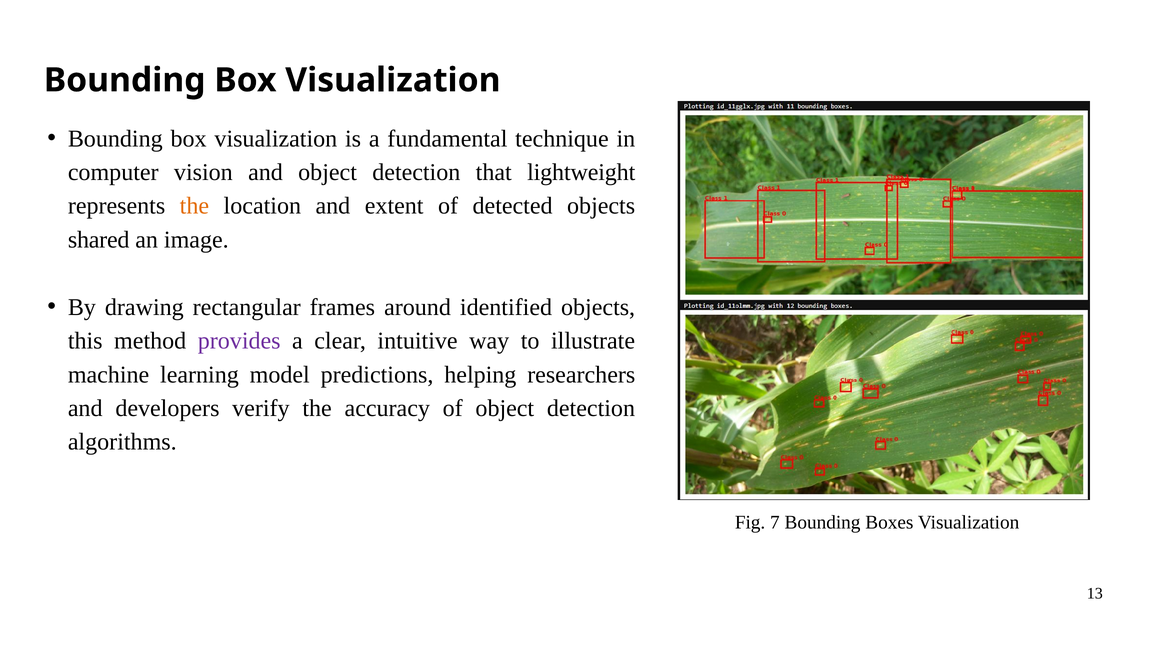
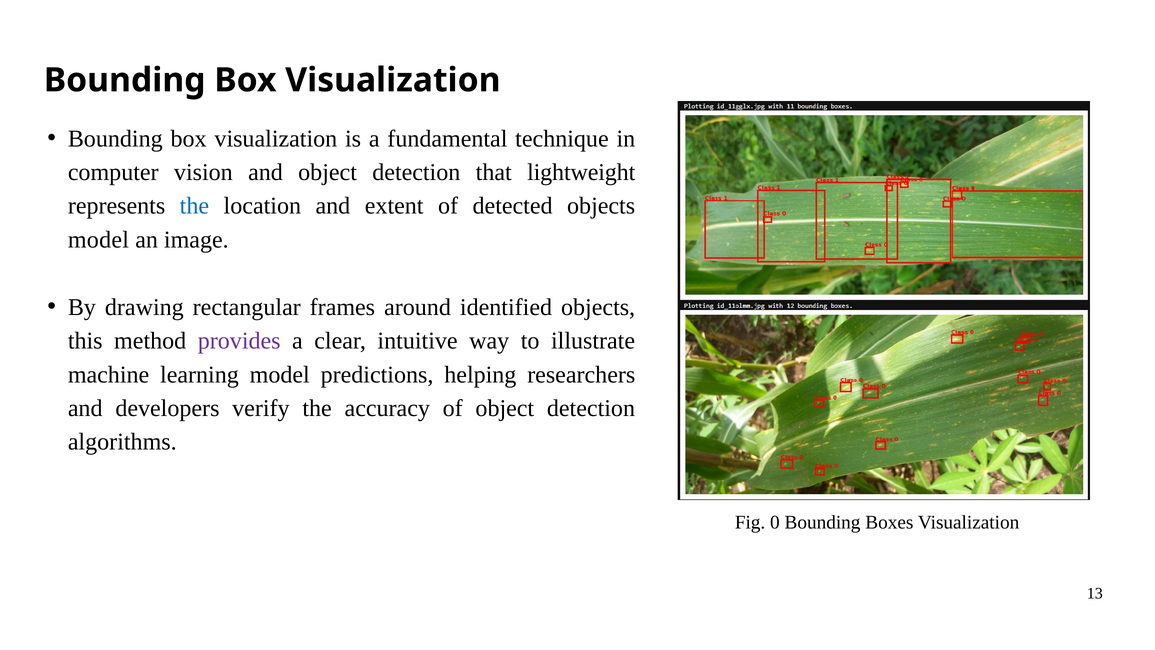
the colour: orange -> blue (194, 206)
shared: shared -> model (98, 240)
7: 7 -> 0 (775, 522)
